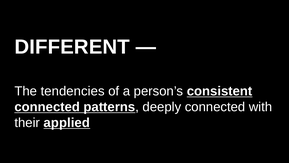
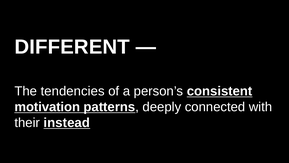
connected: connected -> motivation (47, 107)
applied: applied -> instead (67, 122)
